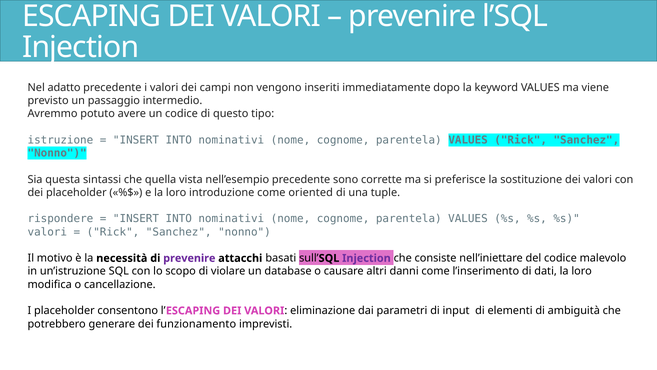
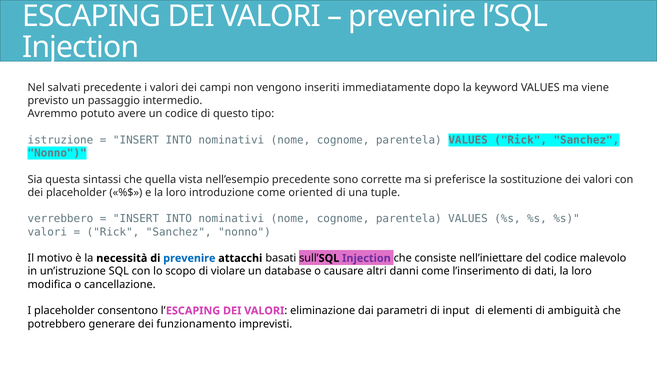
adatto: adatto -> salvati (64, 87)
rispondere: rispondere -> verrebbero (60, 219)
prevenire colour: purple -> blue (189, 258)
